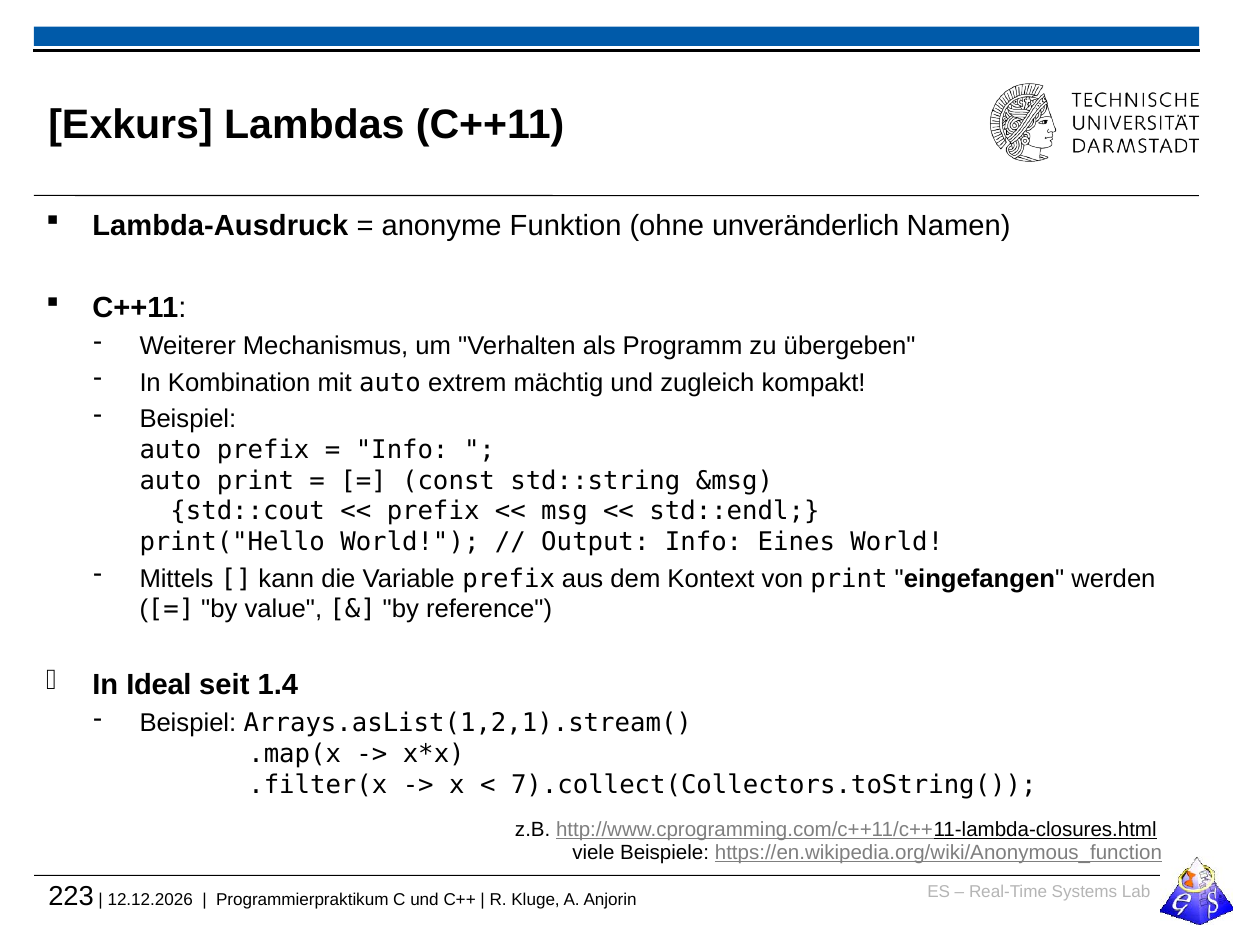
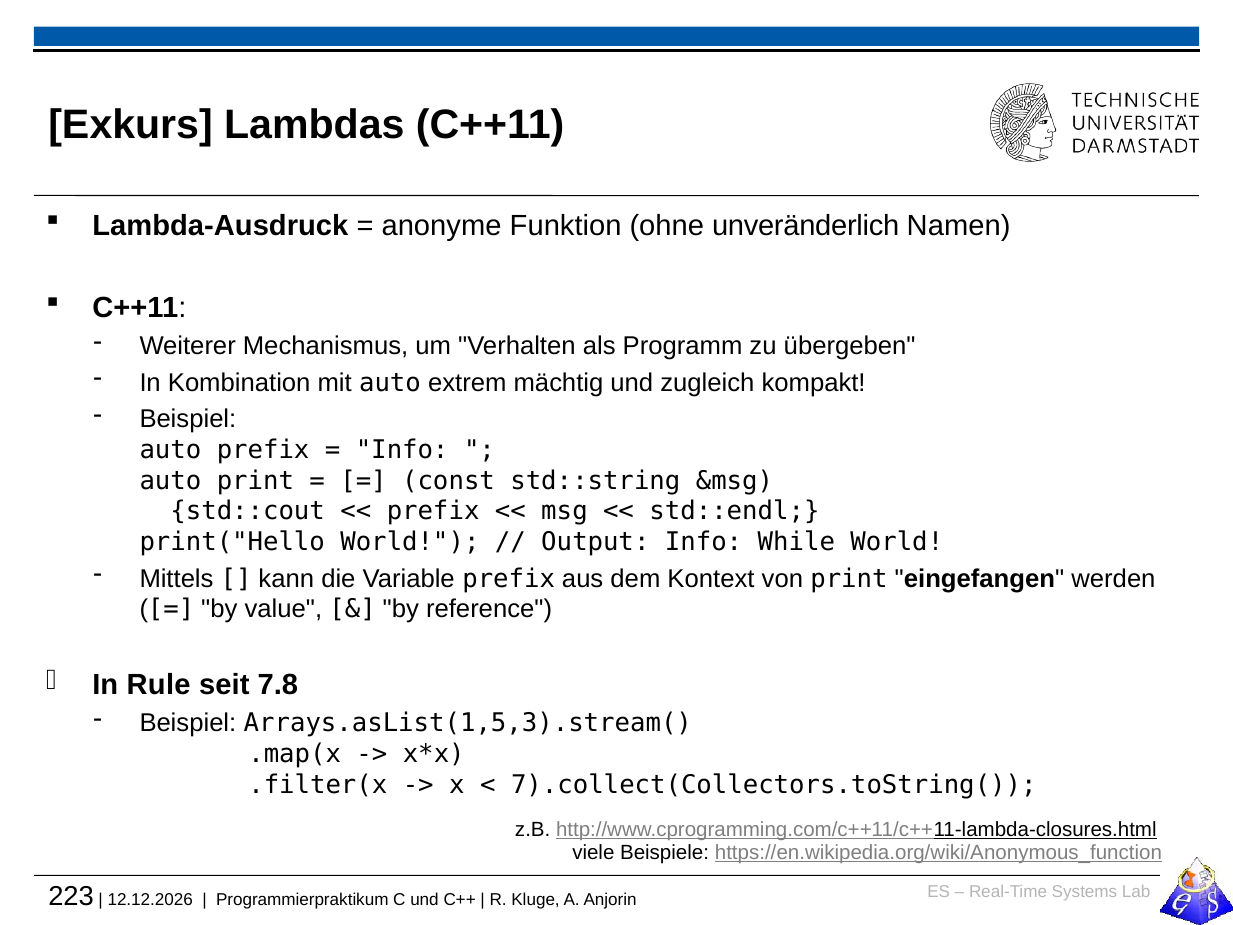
Eines: Eines -> While (796, 542)
Ideal: Ideal -> Rule (159, 685)
1.4: 1.4 -> 7.8 (278, 685)
Arrays.asList(1,2,1).stream(: Arrays.asList(1,2,1).stream( -> Arrays.asList(1,5,3).stream( (468, 723)
